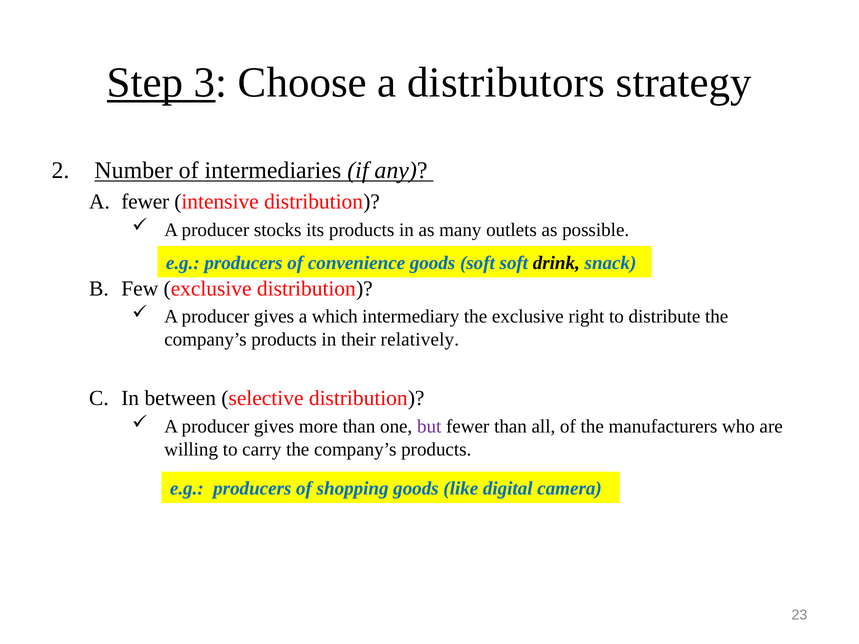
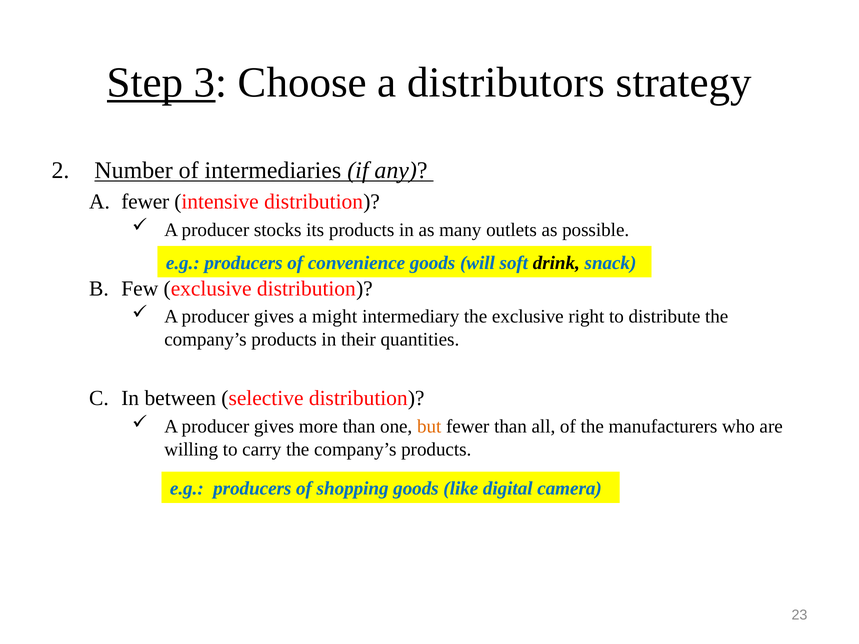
goods soft: soft -> will (477, 263)
which: which -> might (335, 317)
relatively: relatively -> quantities (420, 340)
but colour: purple -> orange (429, 427)
